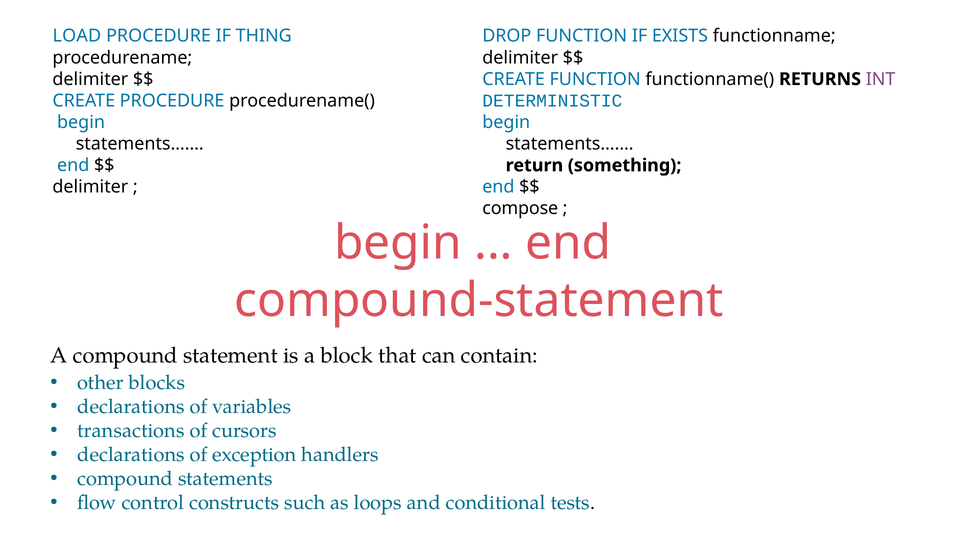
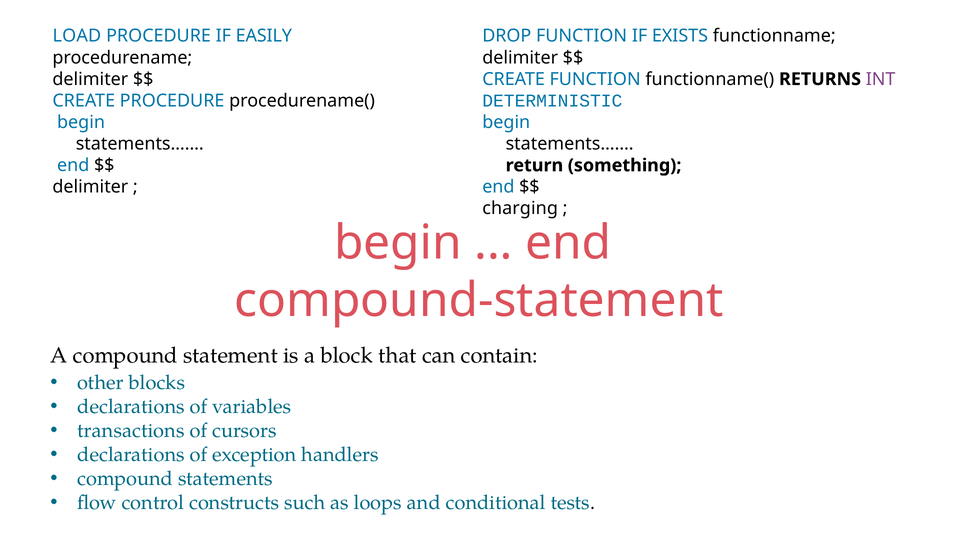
THING: THING -> EASILY (264, 36)
compose: compose -> charging (520, 208)
